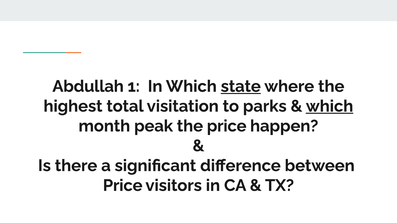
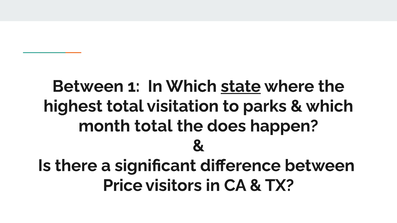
Abdullah: Abdullah -> Between (88, 86)
which underline: present -> none (330, 106)
month peak: peak -> total (153, 126)
the price: price -> does (227, 126)
